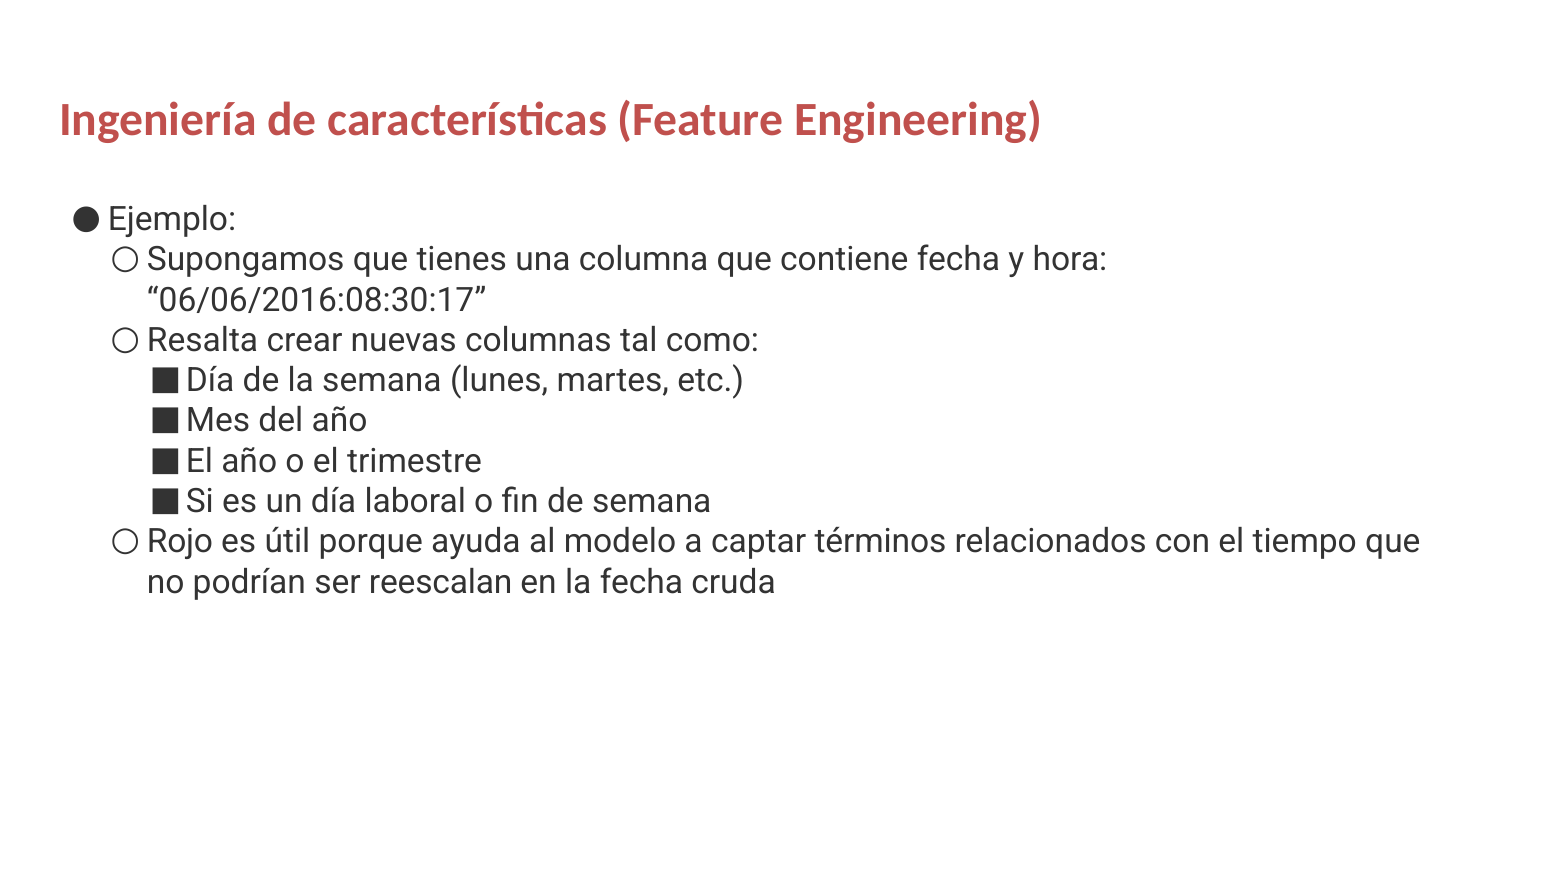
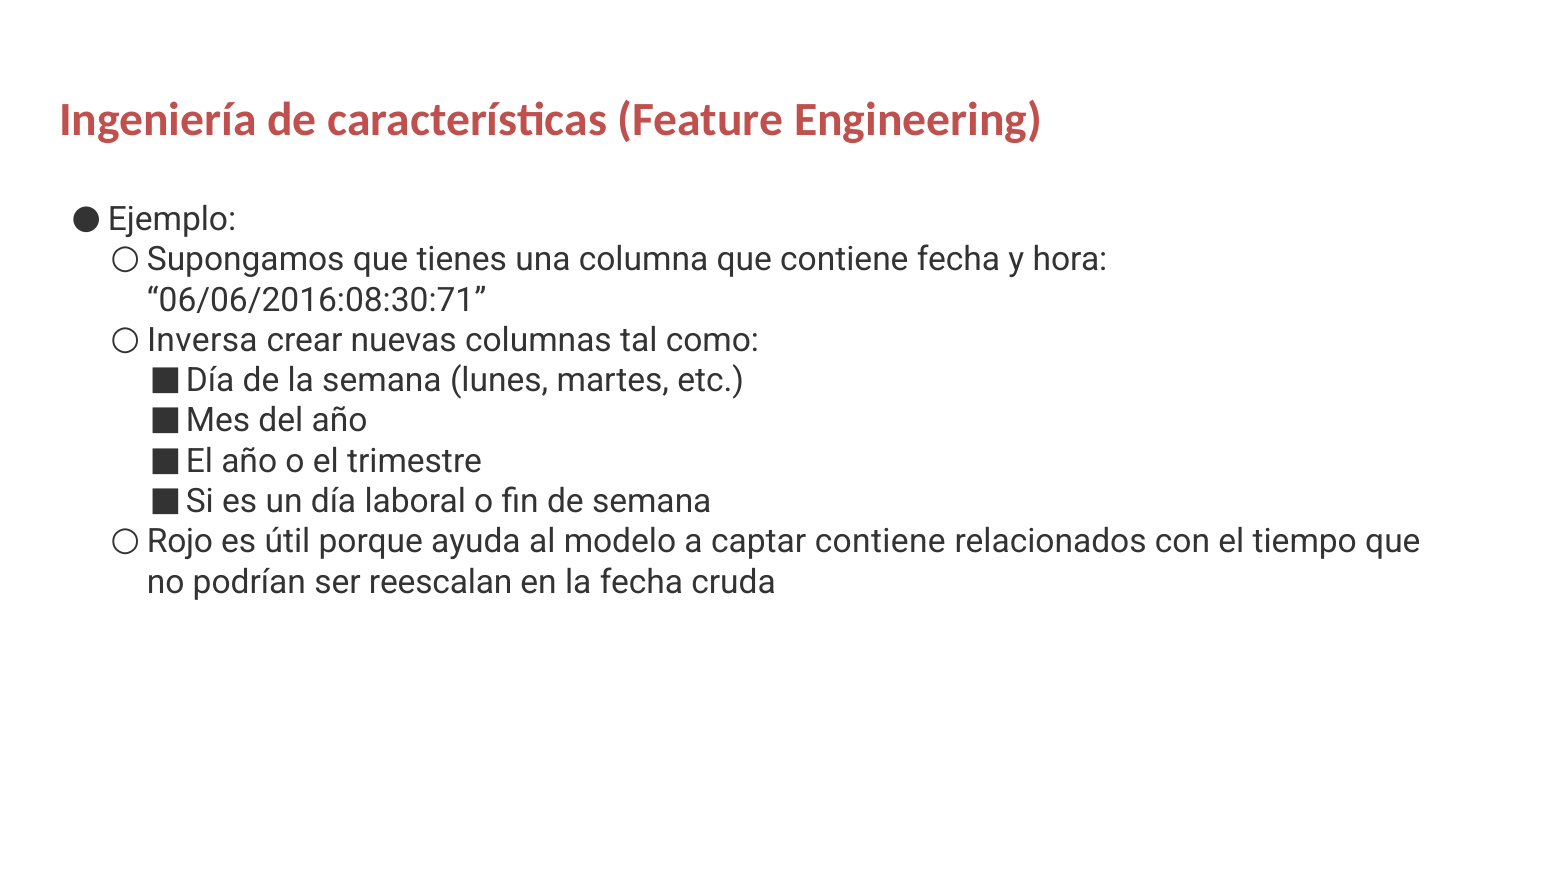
06/06/2016:08:30:17: 06/06/2016:08:30:17 -> 06/06/2016:08:30:71 (317, 300)
Resalta: Resalta -> Inversa (202, 340)
captar términos: términos -> contiene (880, 542)
